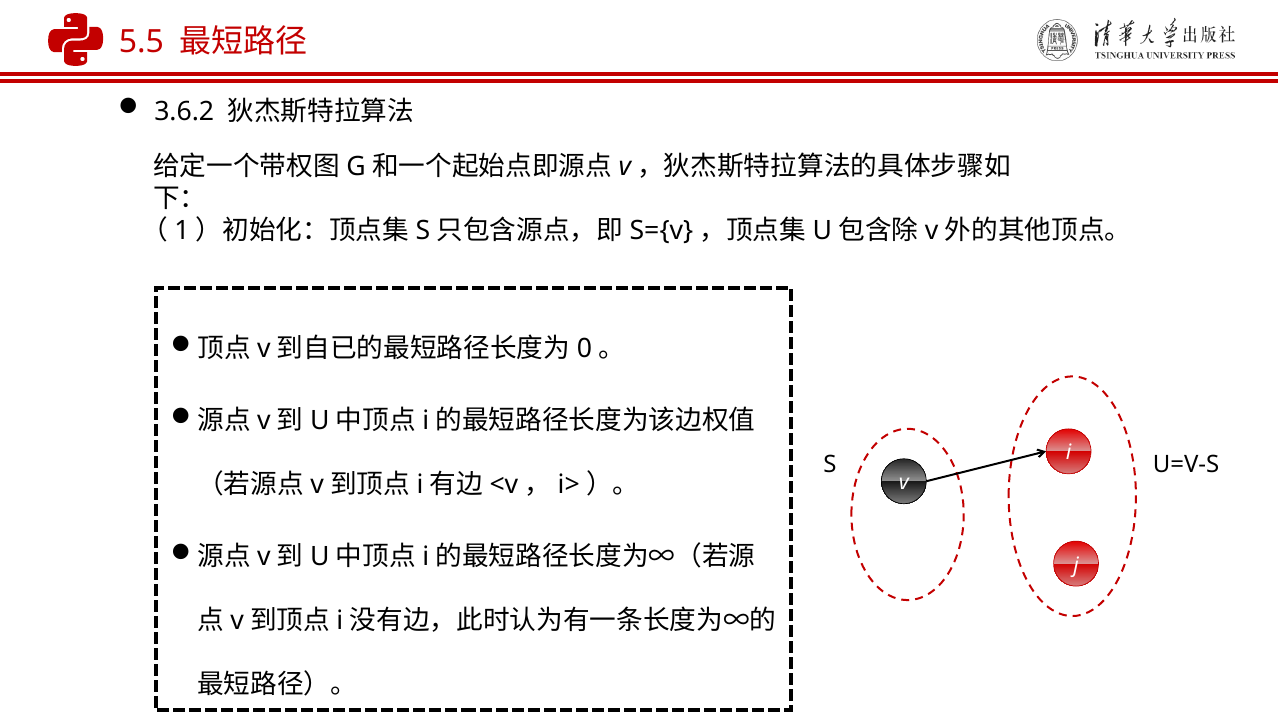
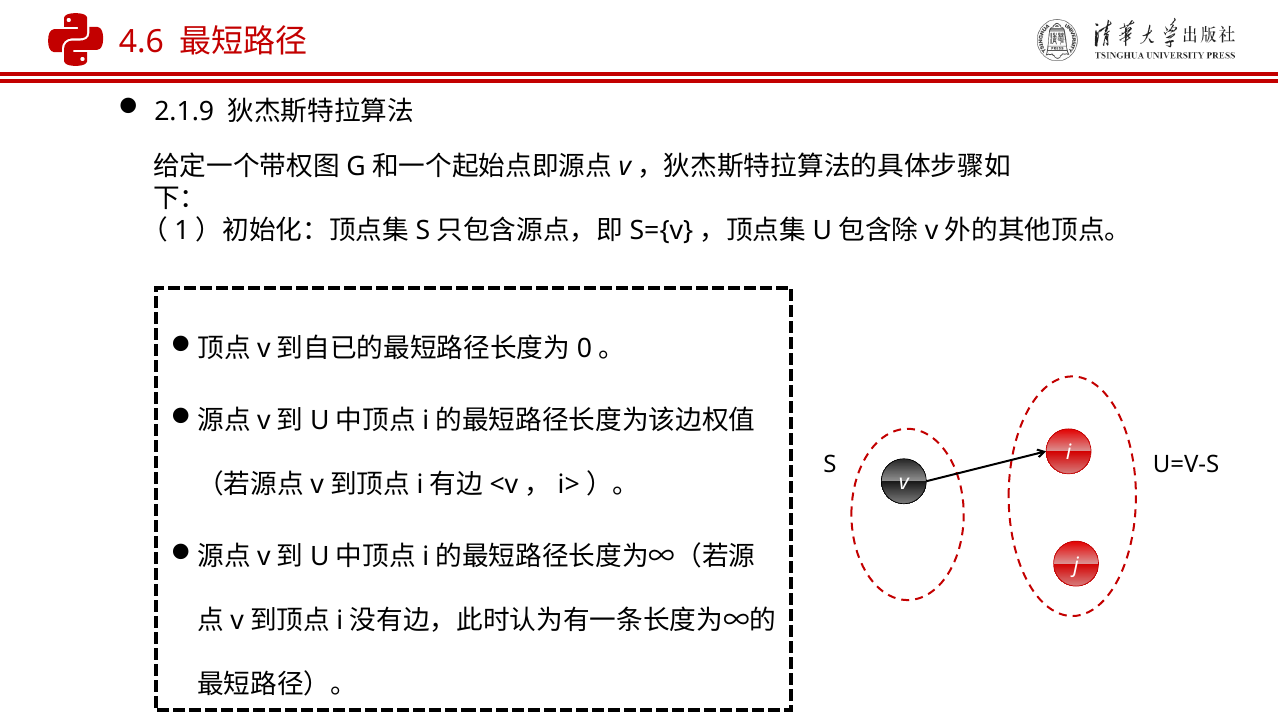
5.5: 5.5 -> 4.6 (141, 41)
3.6.2: 3.6.2 -> 2.1.9 (184, 111)
